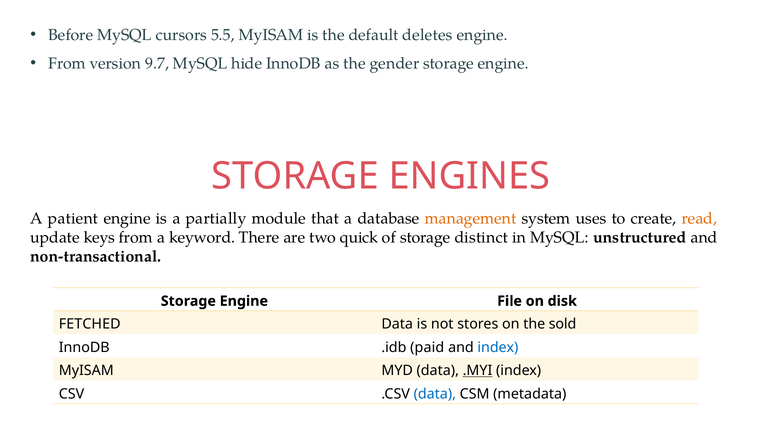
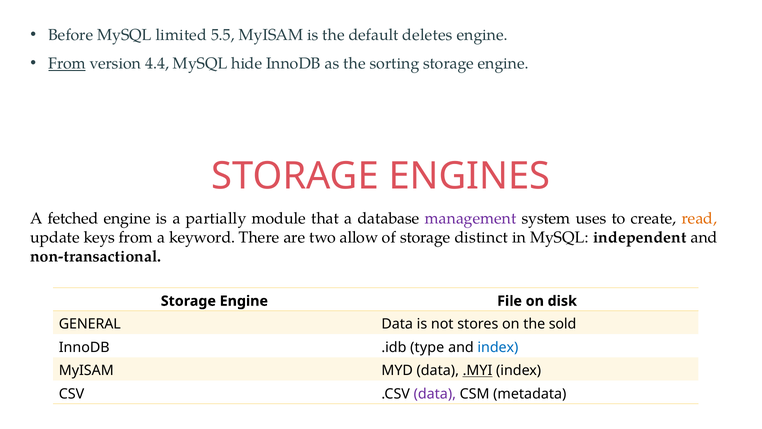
cursors: cursors -> limited (181, 35)
From underline: none -> present (67, 63)
9.7: 9.7 -> 4.4 (157, 63)
gender: gender -> sorting (394, 63)
patient: patient -> fetched (73, 218)
management colour: orange -> purple (471, 218)
quick: quick -> allow (359, 237)
unstructured: unstructured -> independent (640, 237)
FETCHED: FETCHED -> GENERAL (90, 324)
paid: paid -> type (427, 347)
data colour: blue -> purple (435, 394)
